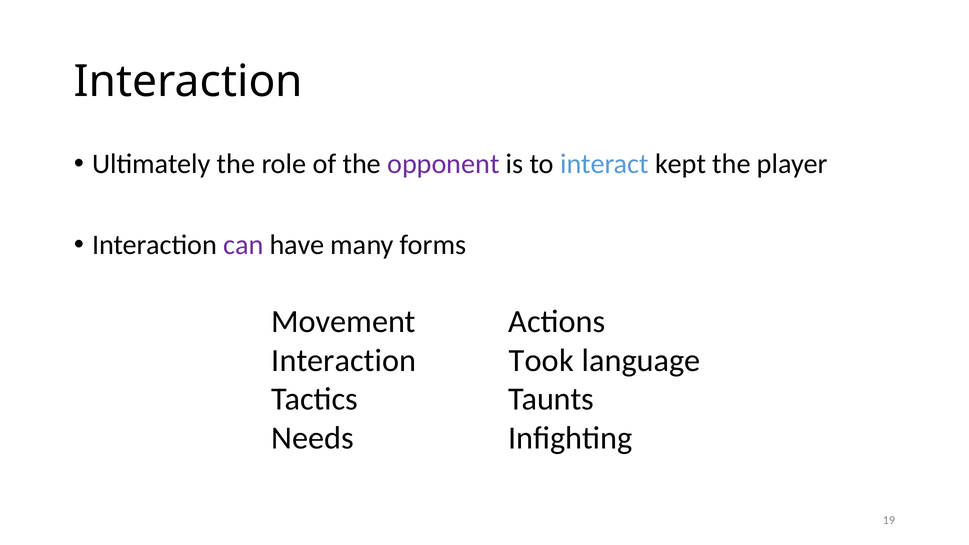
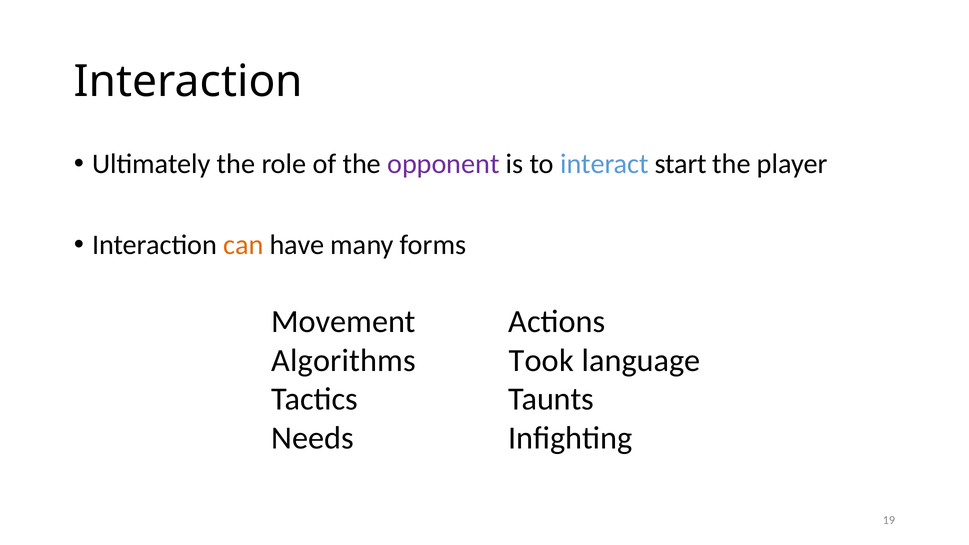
kept: kept -> start (681, 164)
can colour: purple -> orange (243, 245)
Interaction: Interaction -> Algorithms (344, 361)
